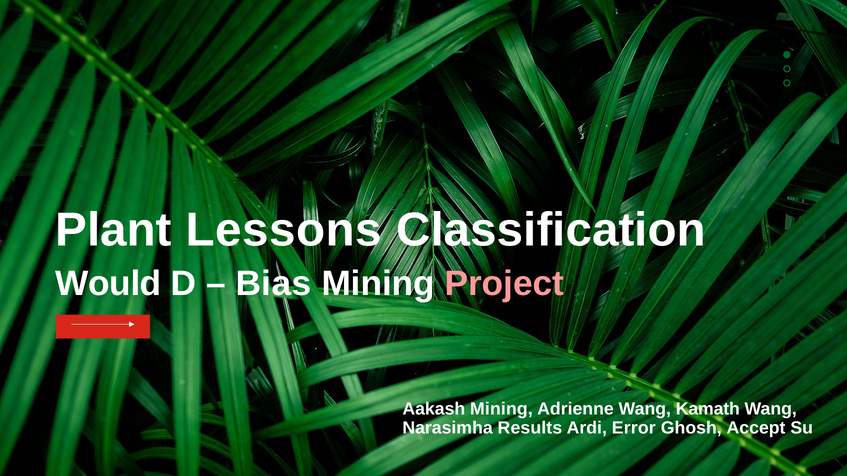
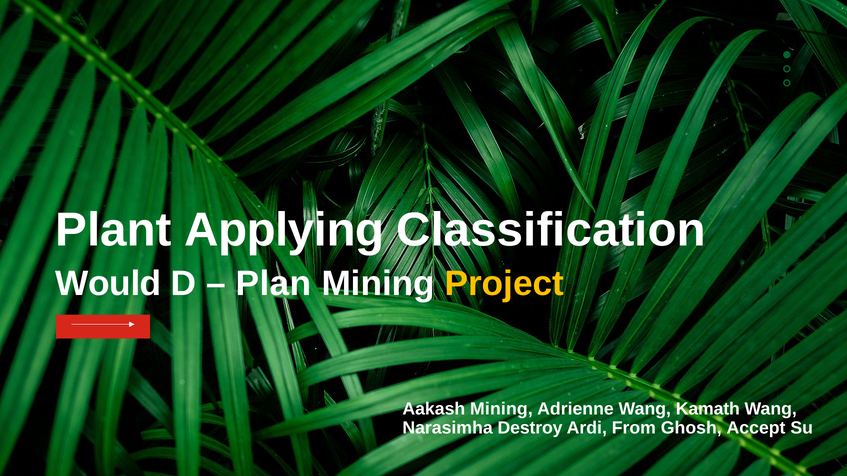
Lessons: Lessons -> Applying (284, 230)
Bias: Bias -> Plan (273, 284)
Project colour: pink -> yellow (504, 284)
Results: Results -> Destroy (530, 428)
Error: Error -> From (634, 428)
